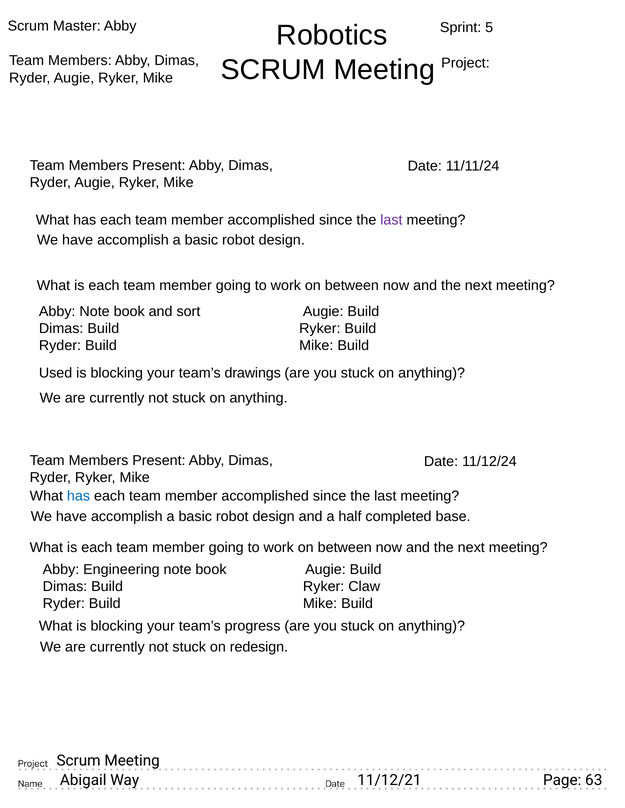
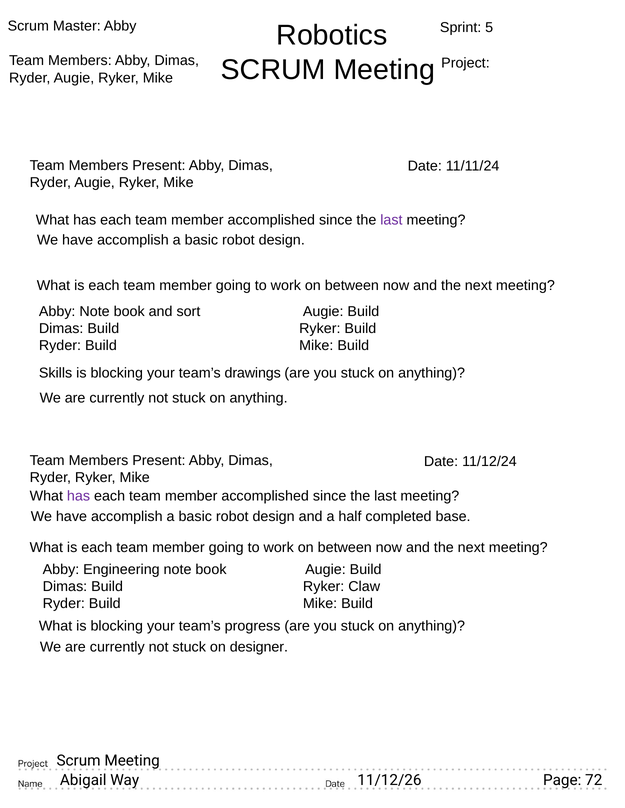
Used: Used -> Skills (56, 374)
has colour: blue -> purple (79, 497)
redesign: redesign -> designer (259, 647)
11/12/21: 11/12/21 -> 11/12/26 (389, 781)
63: 63 -> 72 (594, 781)
